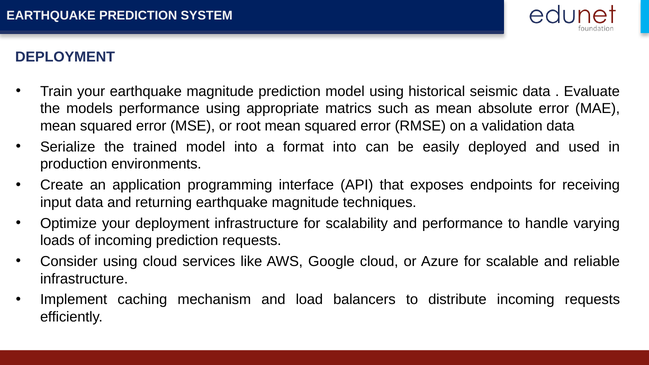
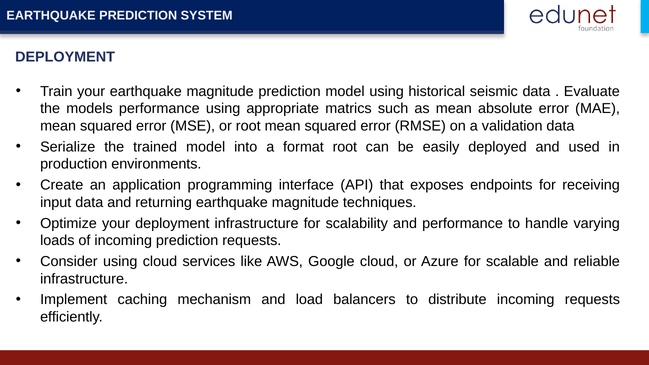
format into: into -> root (345, 147)
